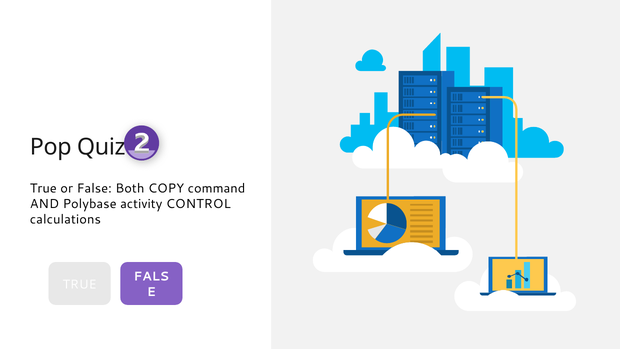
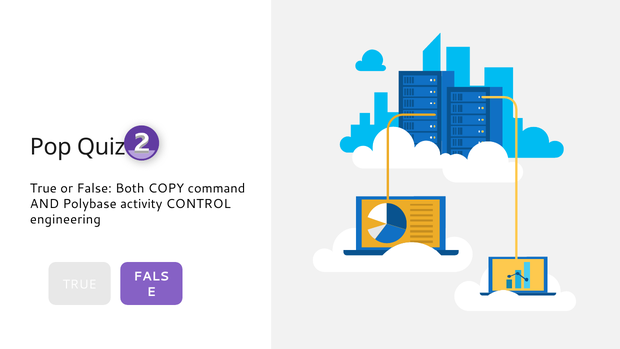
calculations: calculations -> engineering (65, 219)
